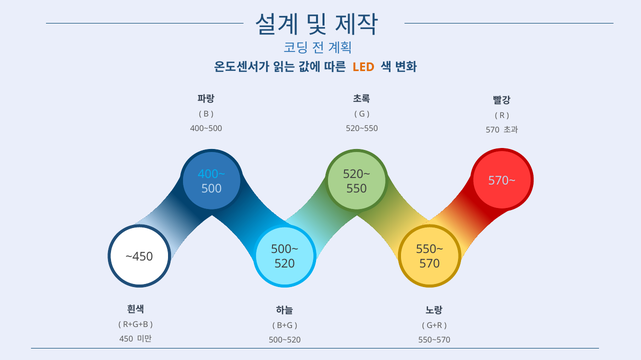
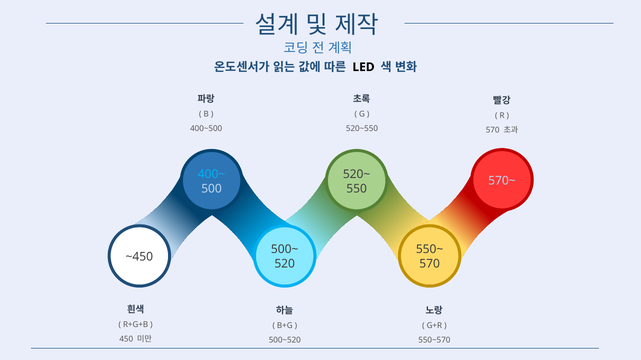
LED colour: orange -> black (364, 67)
